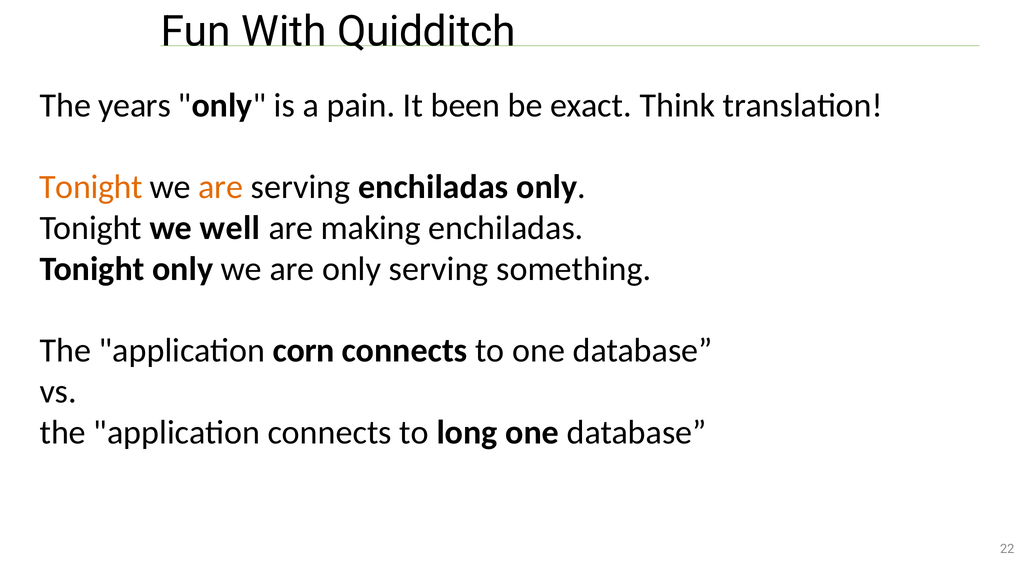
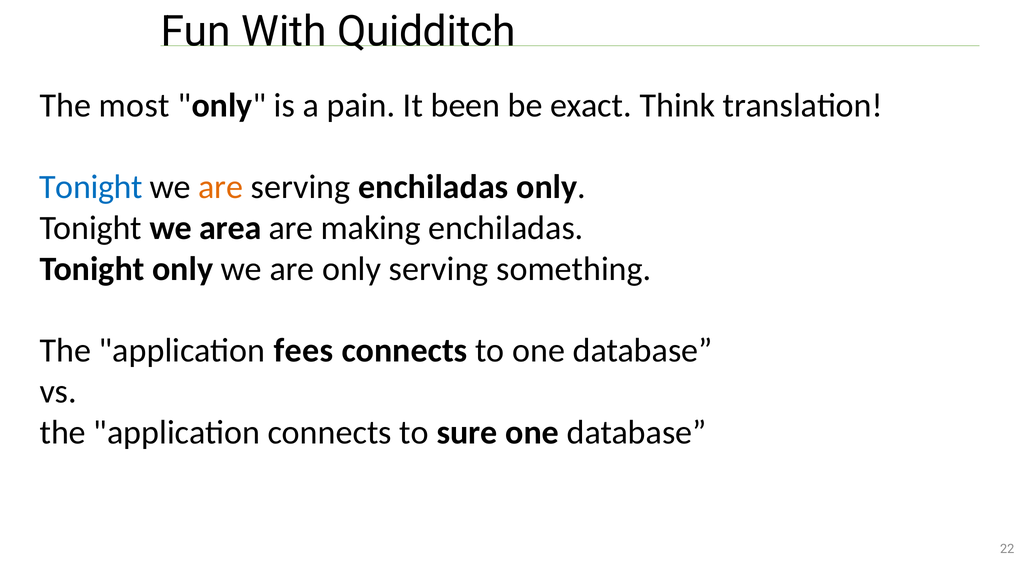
years: years -> most (134, 105)
Tonight colour: orange -> blue (91, 187)
well: well -> area (230, 228)
corn: corn -> fees (303, 351)
long: long -> sure (467, 432)
